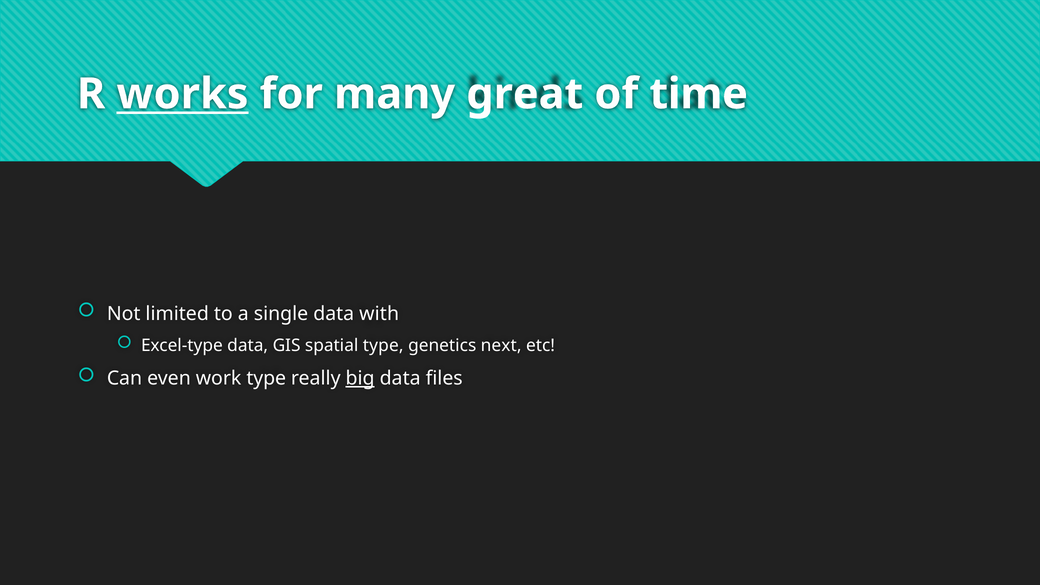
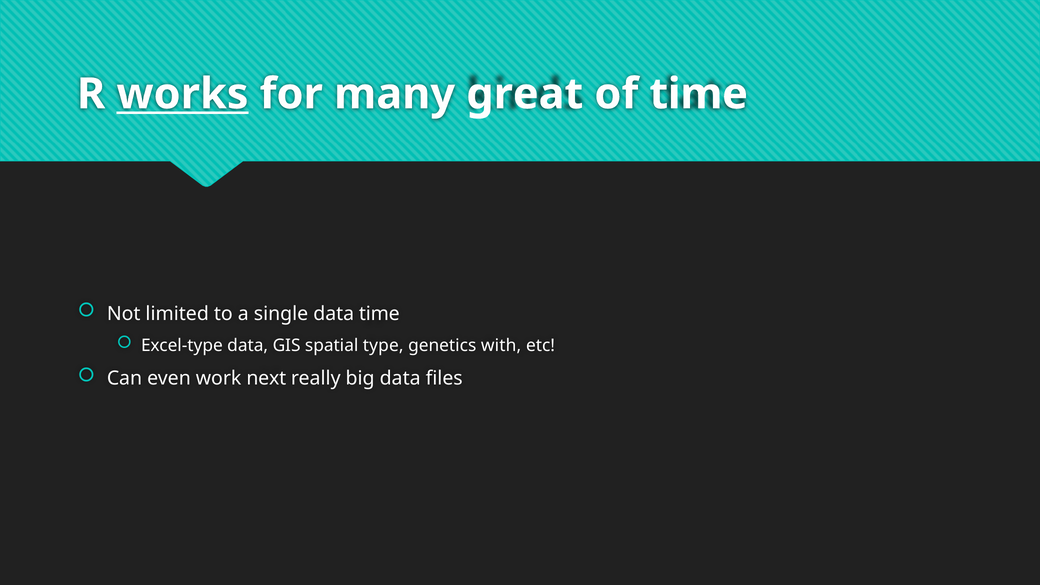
data with: with -> time (379, 314)
next: next -> with (501, 346)
work type: type -> next (266, 378)
big underline: present -> none (360, 378)
